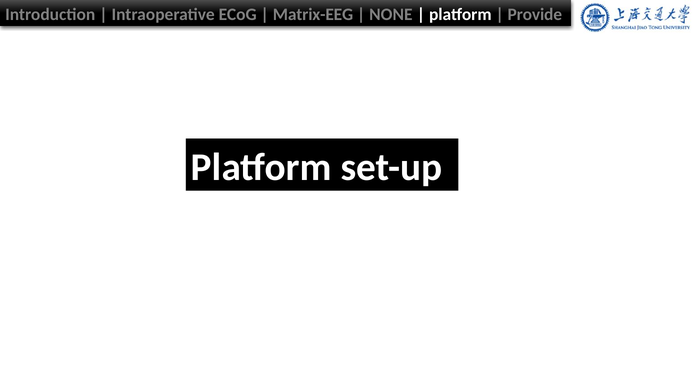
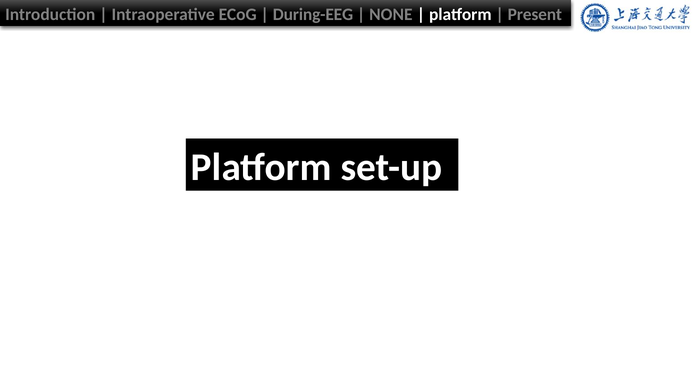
Matrix-EEG: Matrix-EEG -> During-EEG (313, 14)
Provide: Provide -> Present (535, 14)
